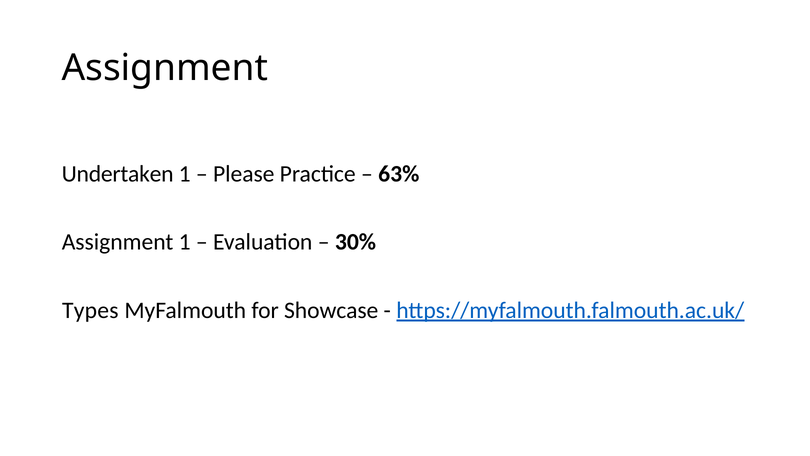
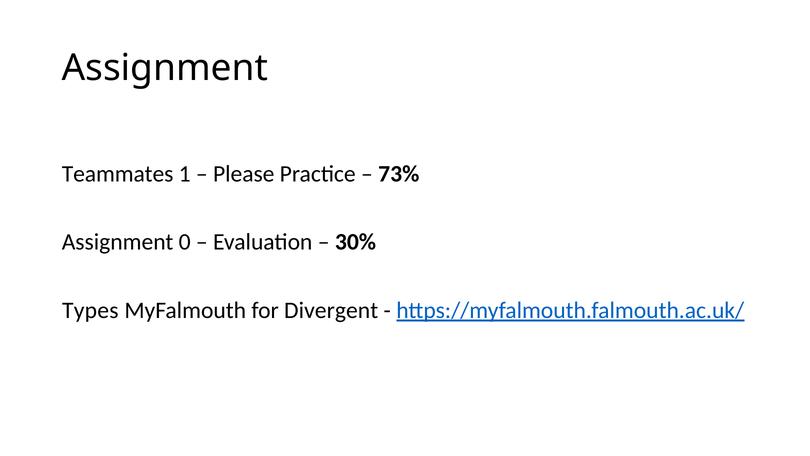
Undertaken: Undertaken -> Teammates (118, 174)
63%: 63% -> 73% (399, 174)
Assignment 1: 1 -> 0 (185, 242)
Showcase: Showcase -> Divergent (331, 310)
